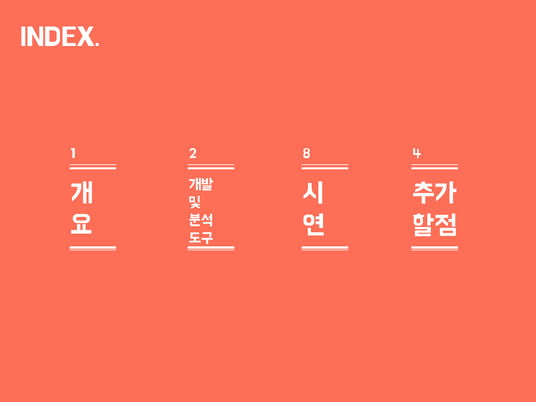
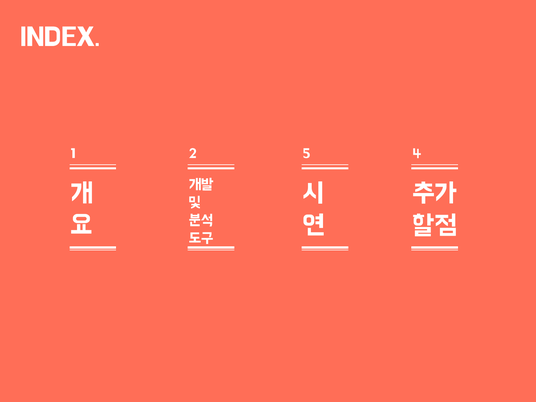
8: 8 -> 5 (307, 153)
